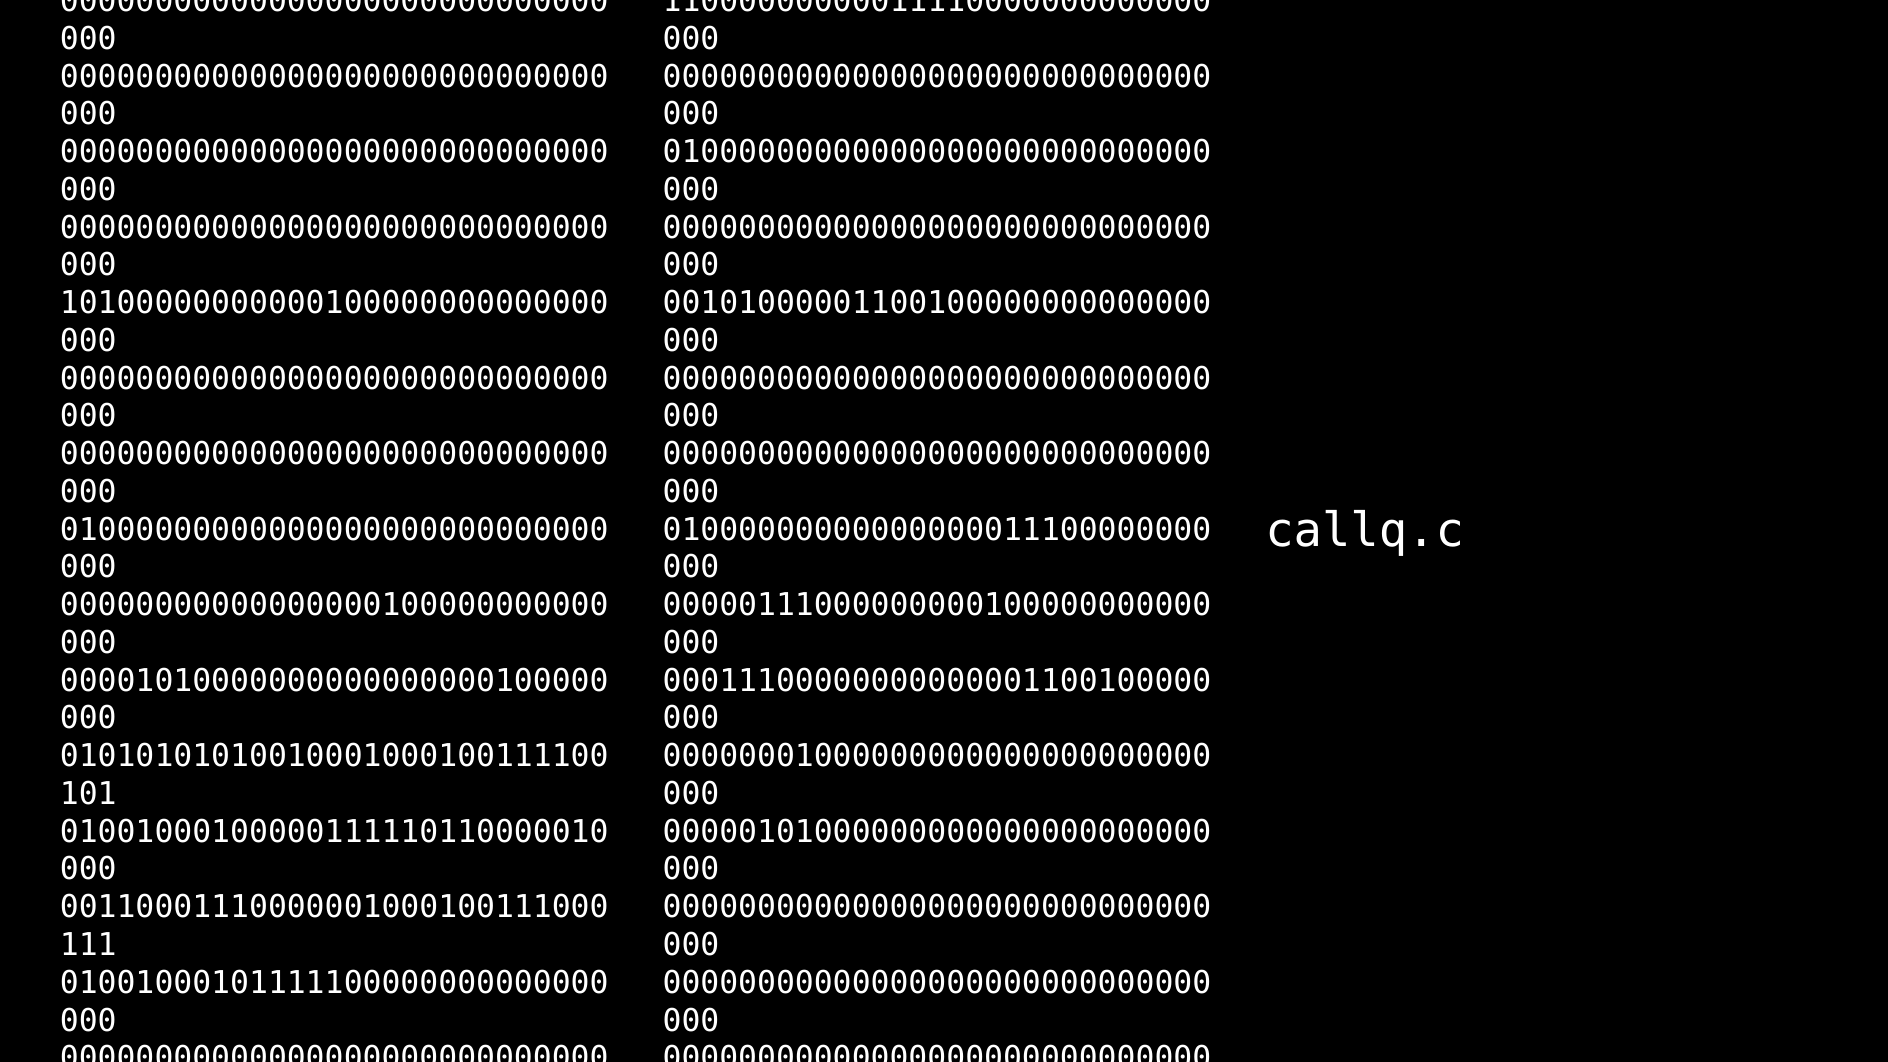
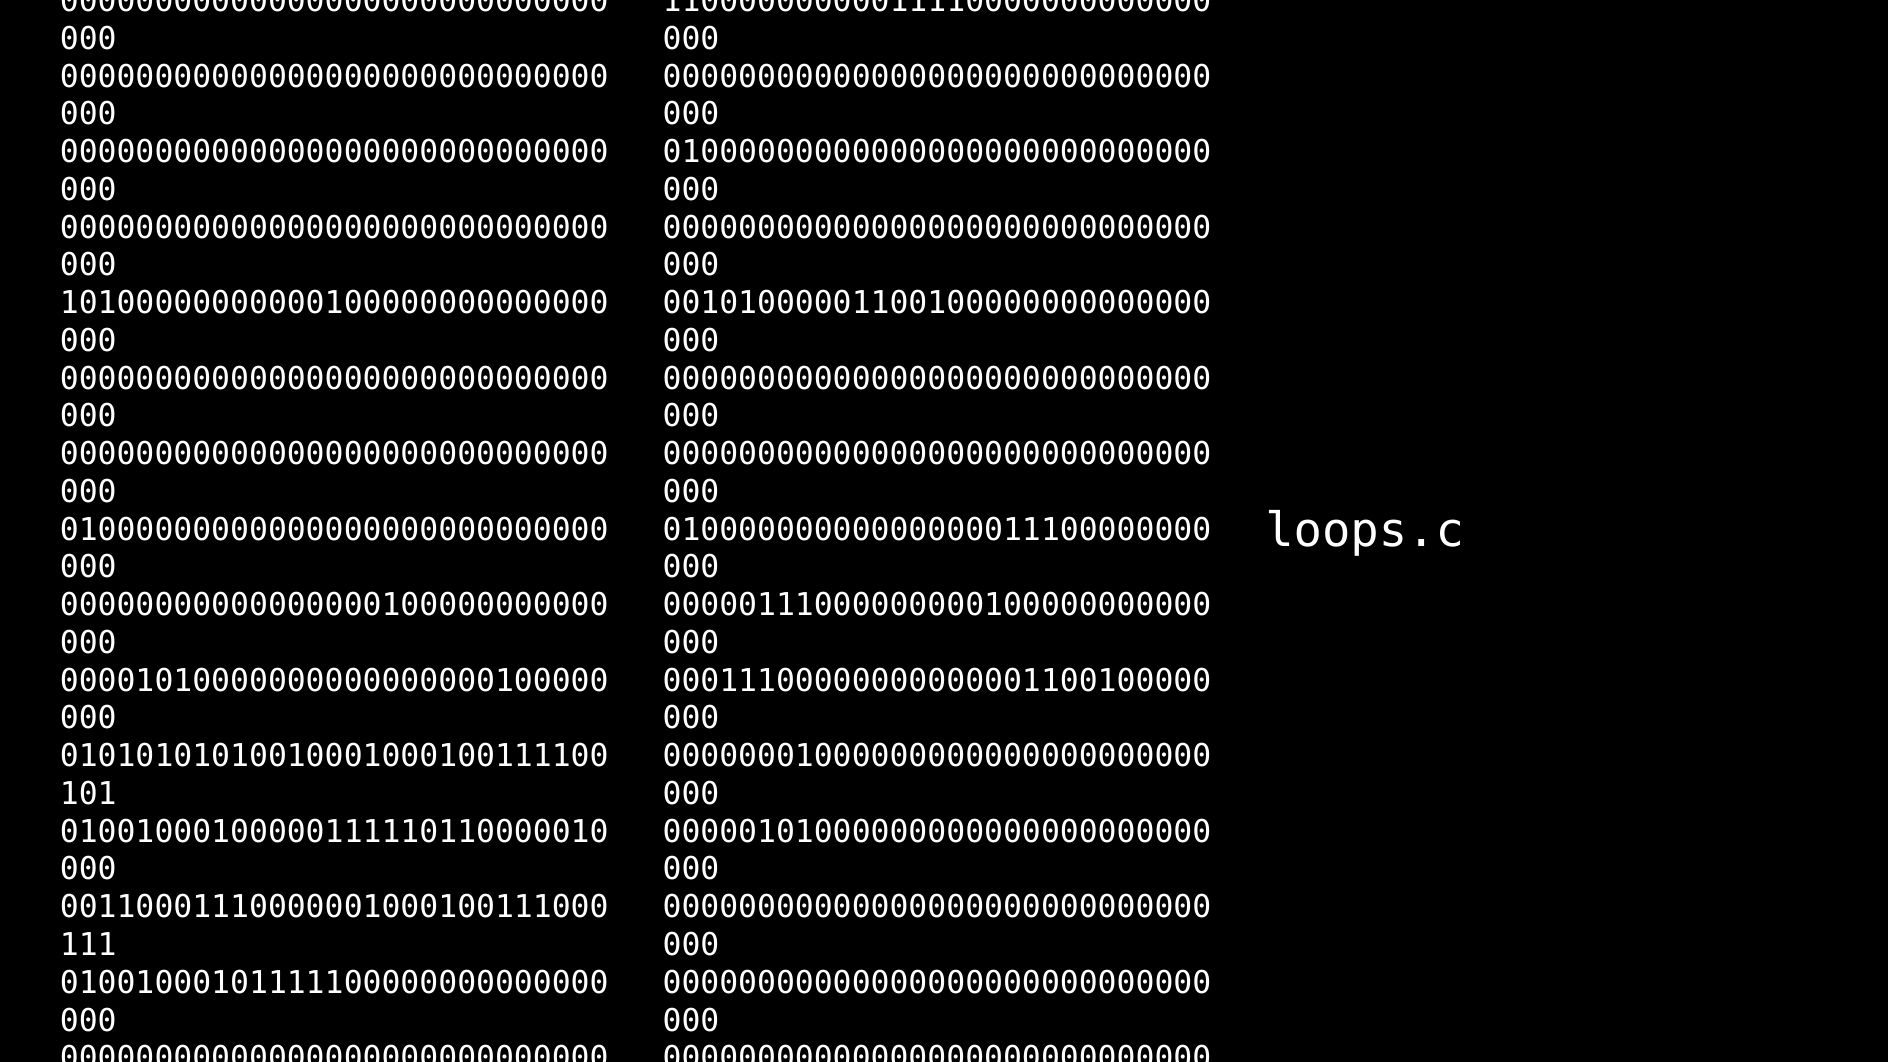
callq.c: callq.c -> loops.c (1365, 531)
